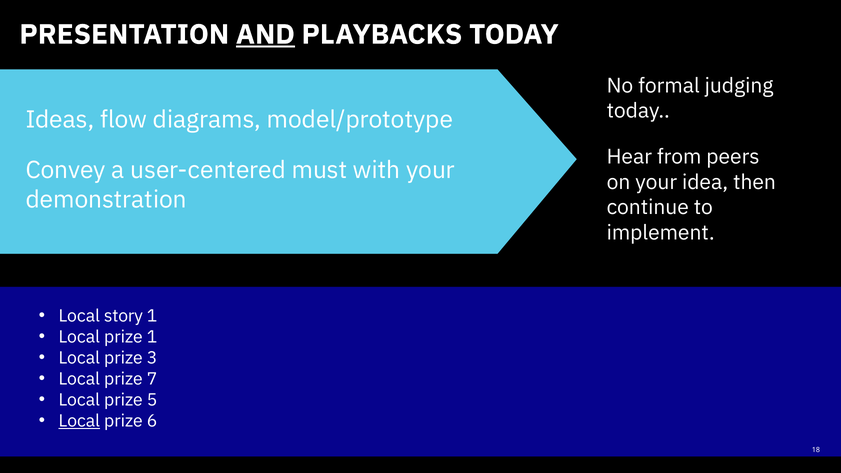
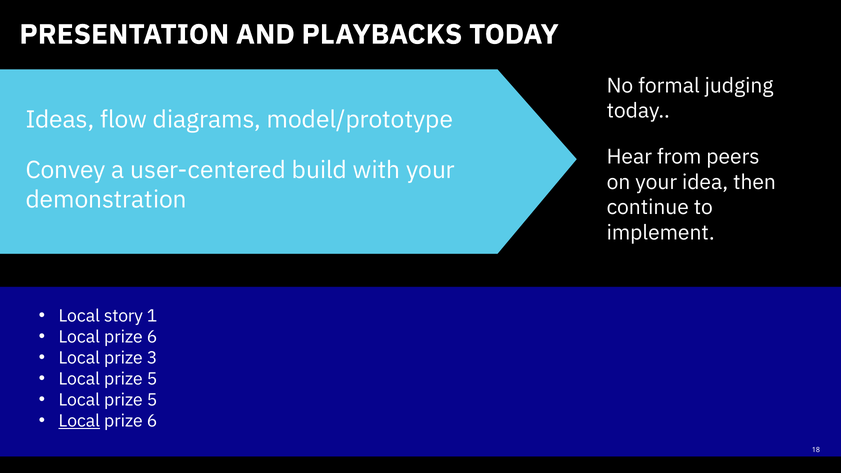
AND underline: present -> none (265, 35)
must: must -> build (319, 170)
1: 1 -> 6 (152, 337)
7: 7 -> 5 (152, 379)
